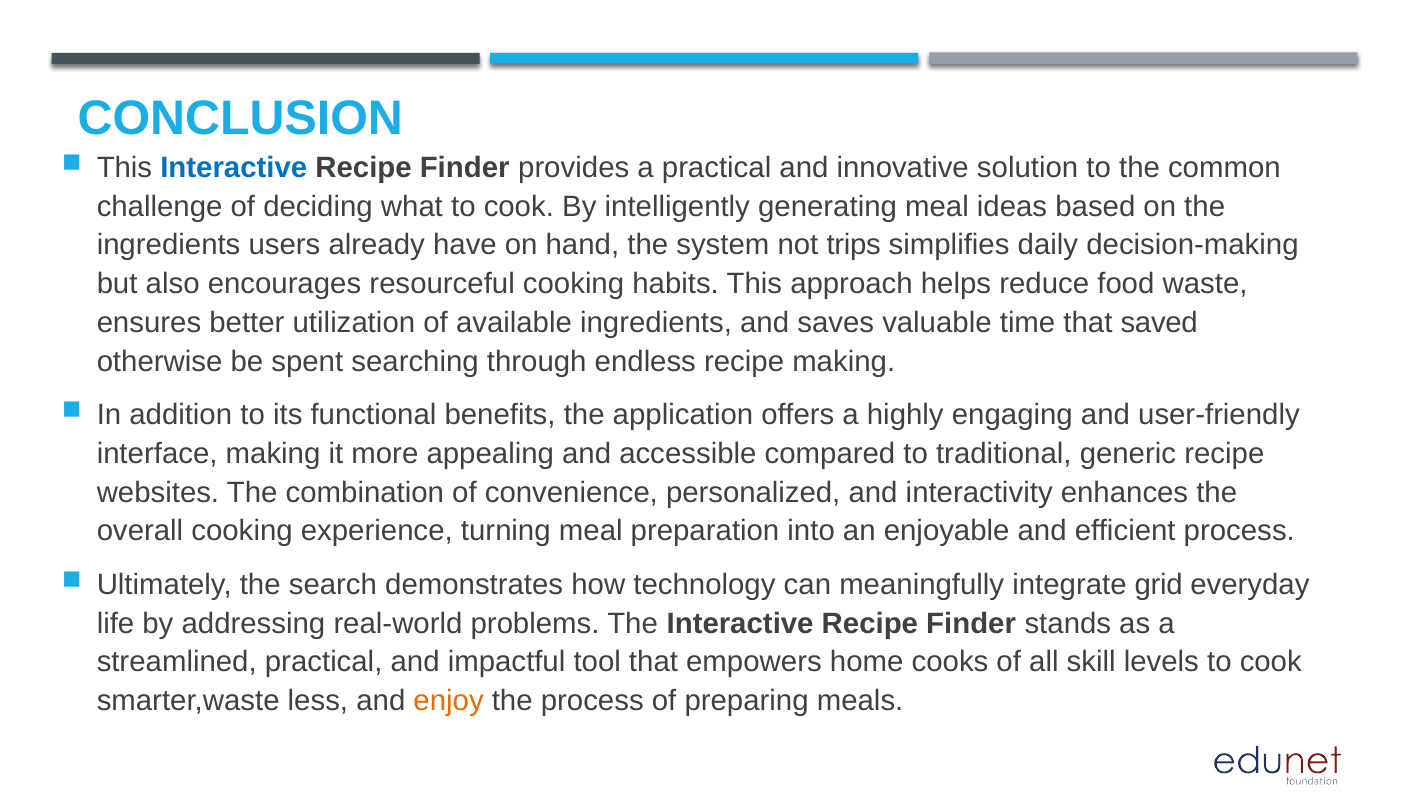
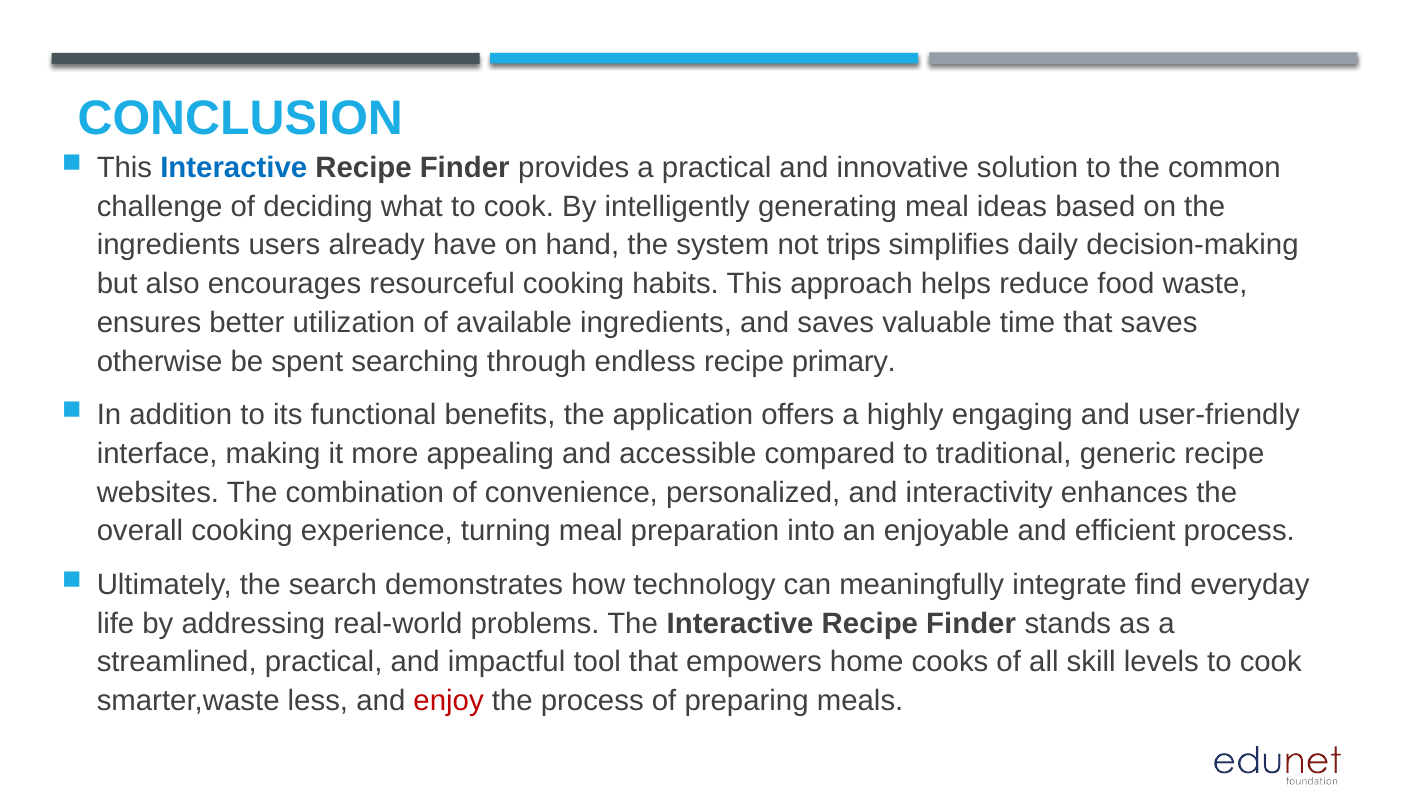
that saved: saved -> saves (1159, 323)
recipe making: making -> primary (844, 361)
grid: grid -> find (1158, 584)
enjoy colour: orange -> red (449, 700)
